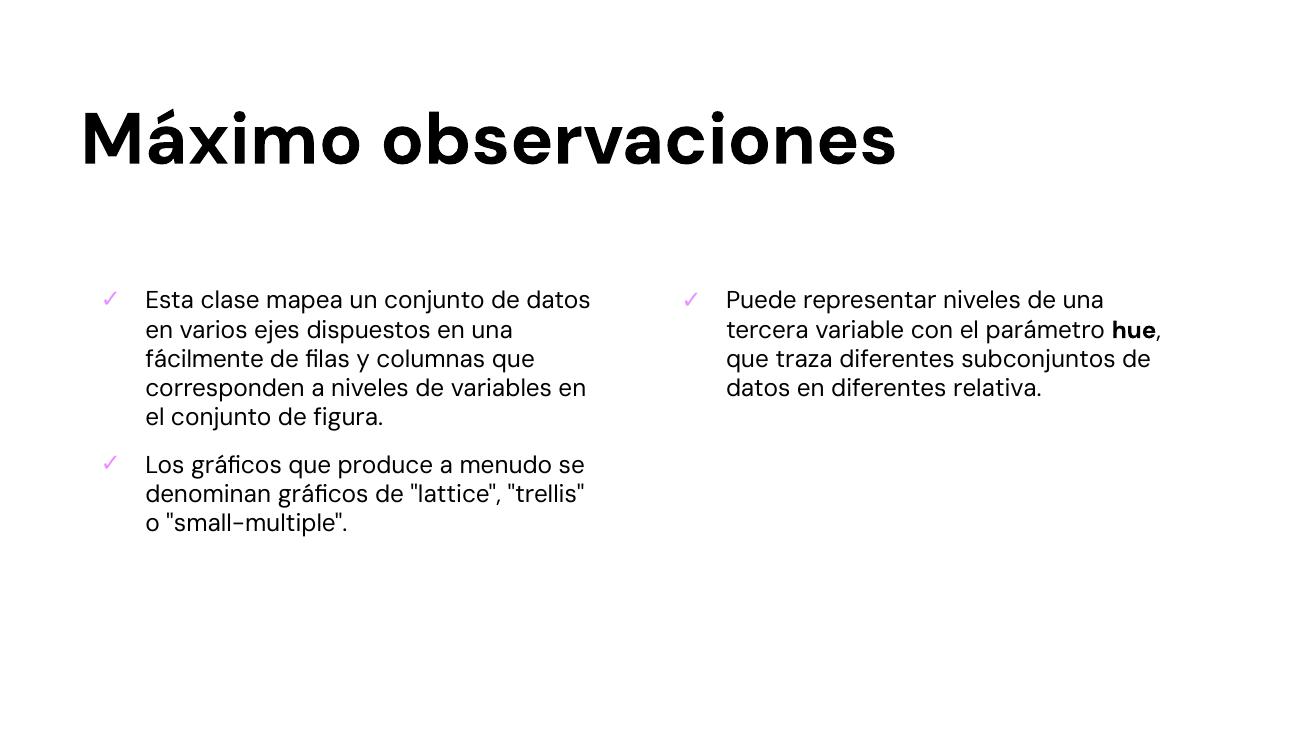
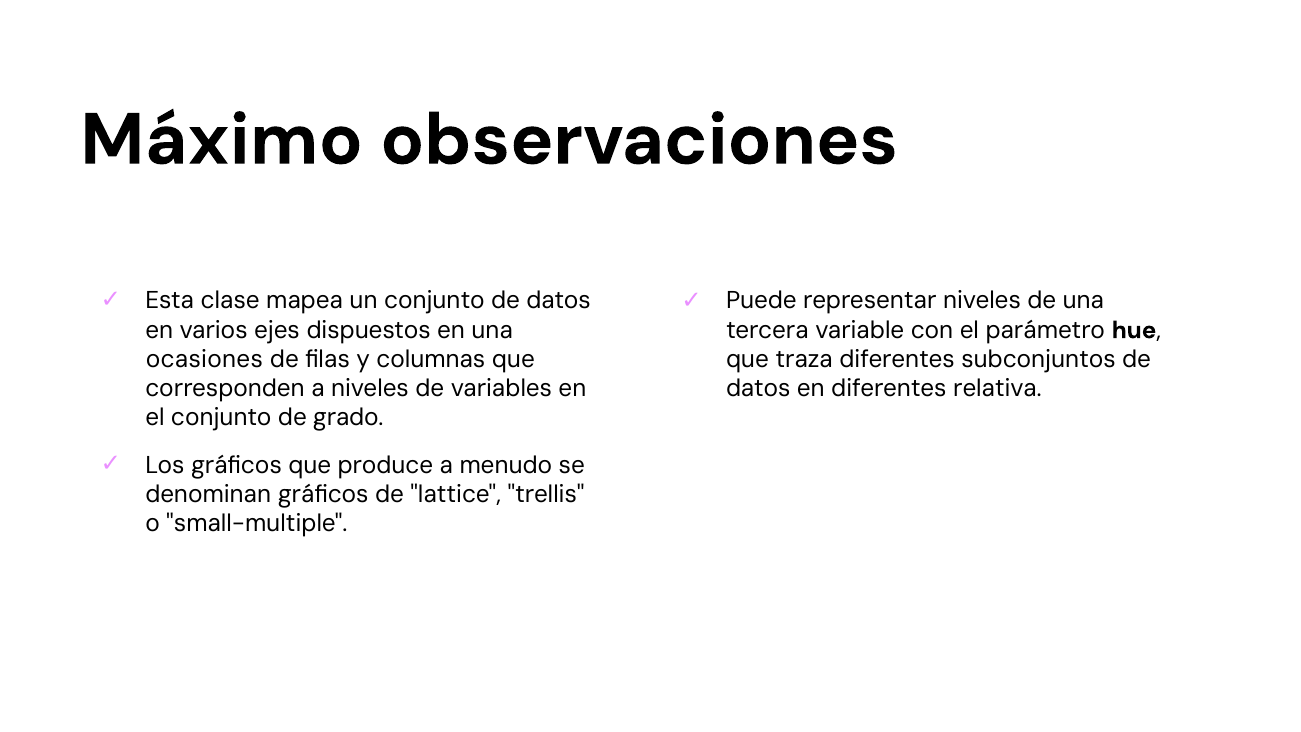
fácilmente: fácilmente -> ocasiones (204, 359)
figura: figura -> grado (348, 418)
